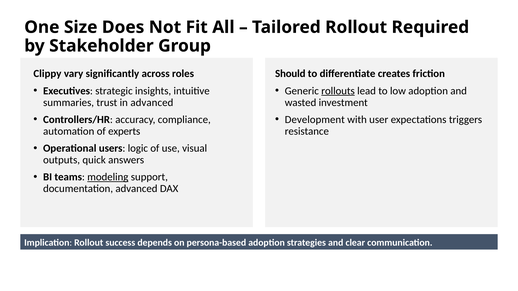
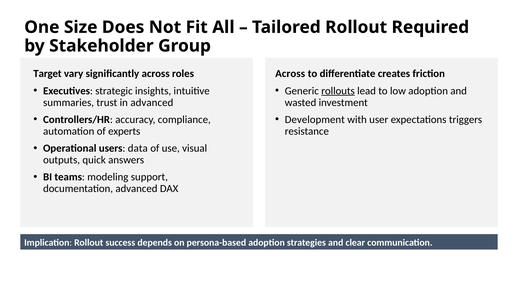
Clippy: Clippy -> Target (48, 74)
Should: Should -> Across (290, 74)
logic: logic -> data (138, 148)
modeling underline: present -> none (108, 177)
